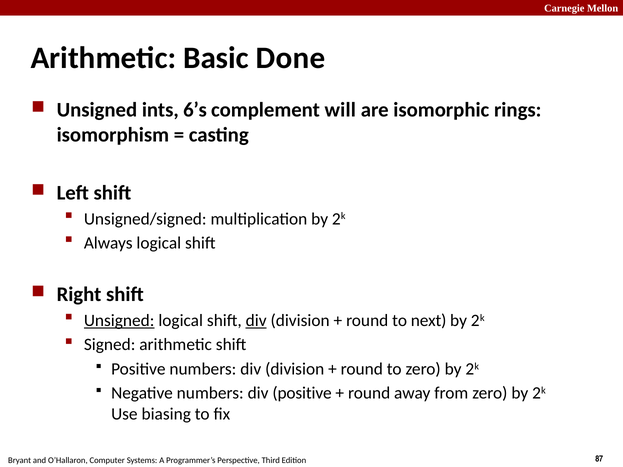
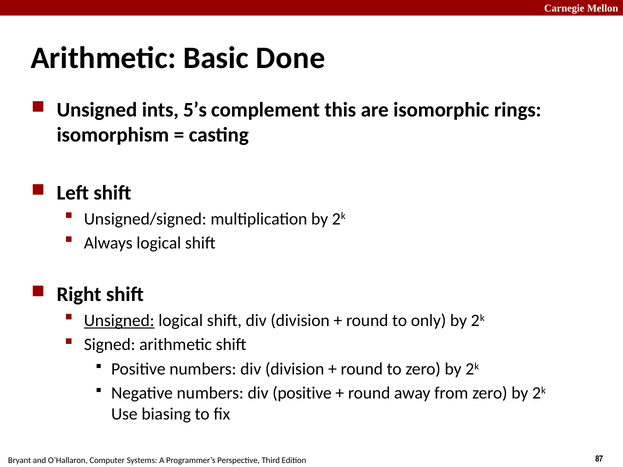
6’s: 6’s -> 5’s (195, 110)
will: will -> this (340, 110)
div underline: present -> none (256, 321)
next: next -> only (429, 321)
